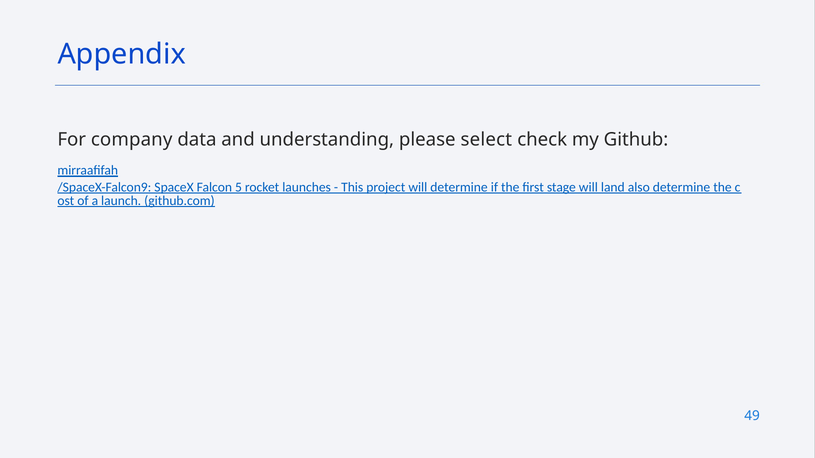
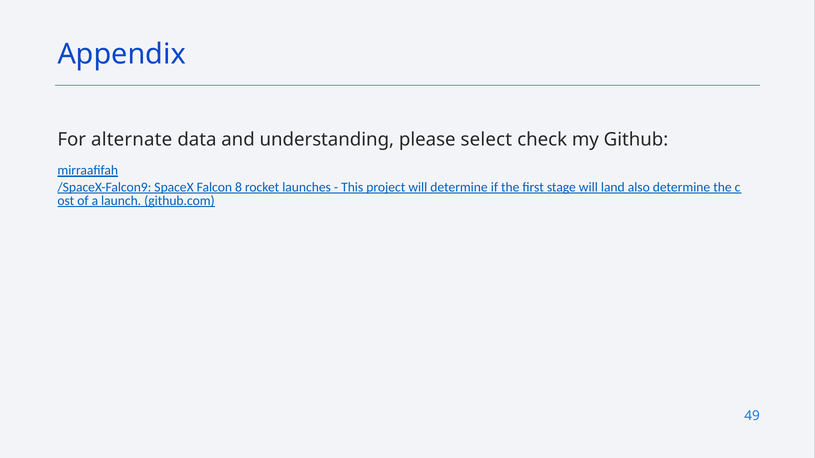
company: company -> alternate (132, 140)
5: 5 -> 8 (238, 187)
